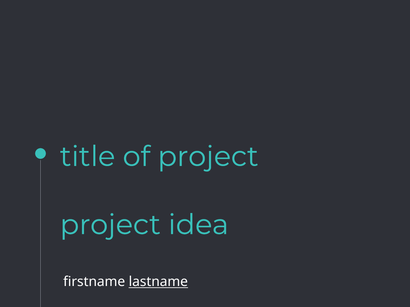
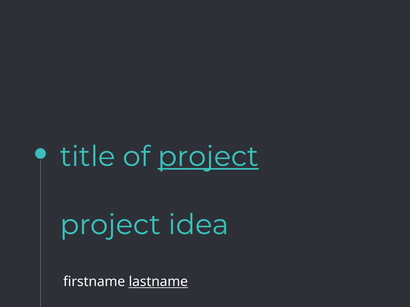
project underline: none -> present (208, 157)
